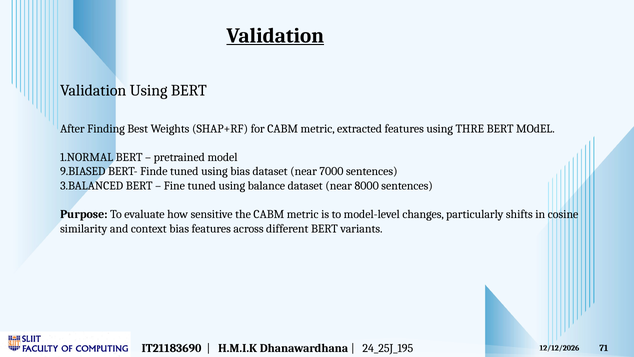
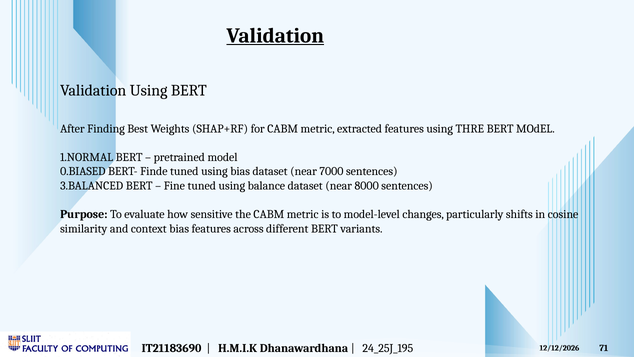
9.BIASED: 9.BIASED -> 0.BIASED (83, 171)
